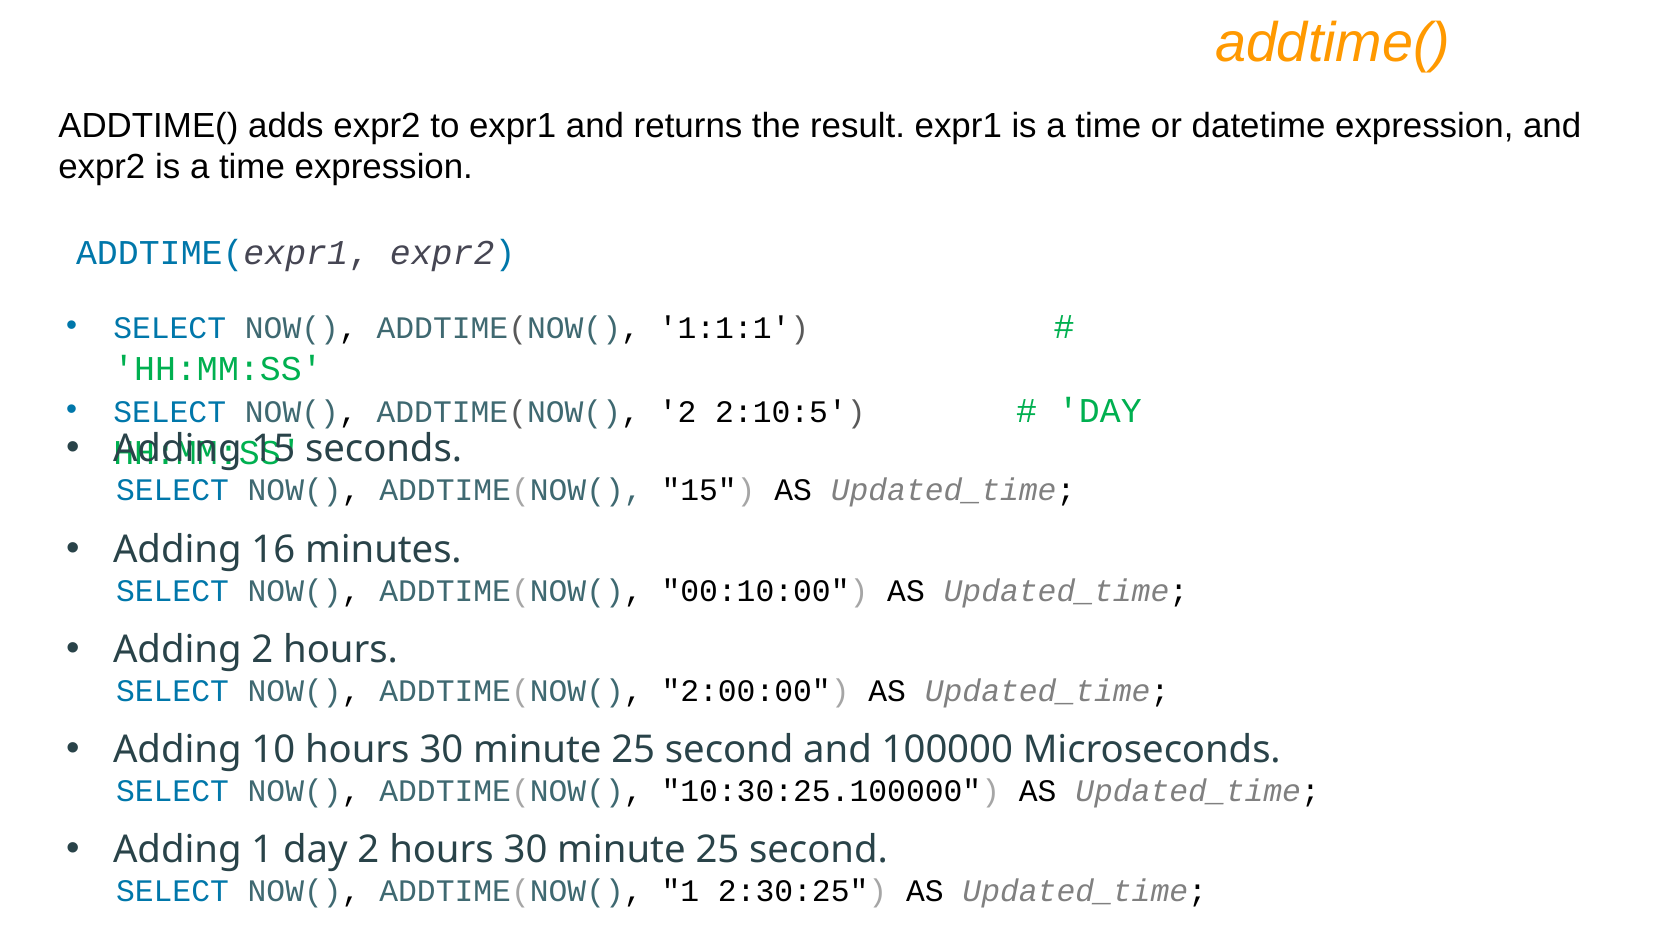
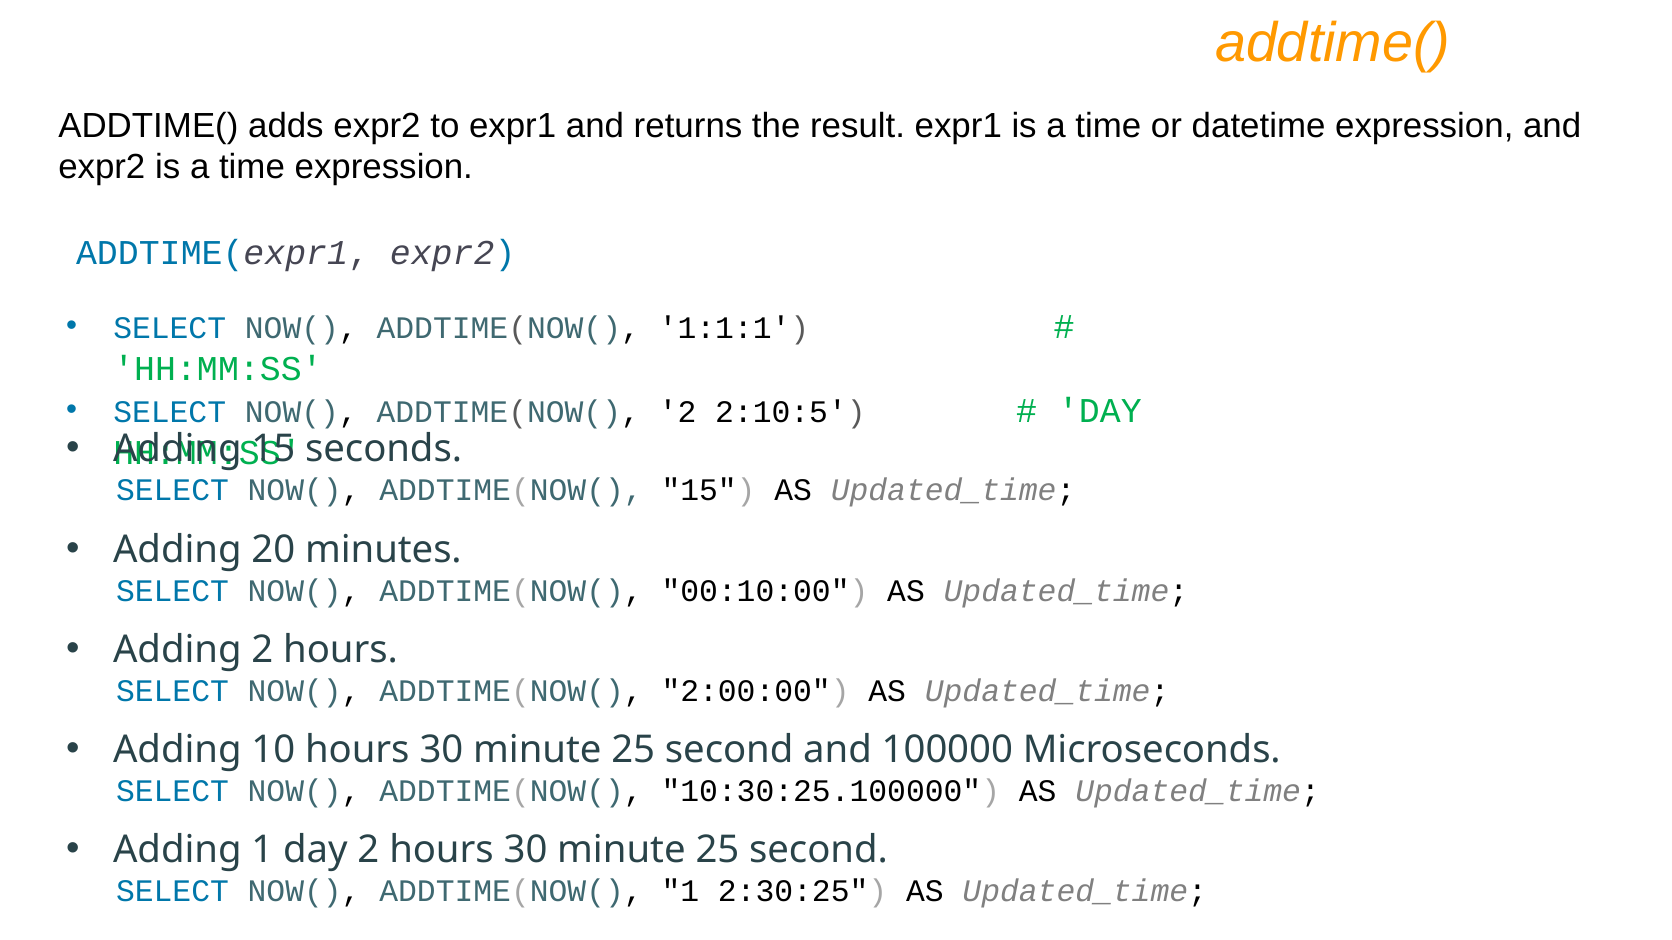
16: 16 -> 20 (273, 550)
